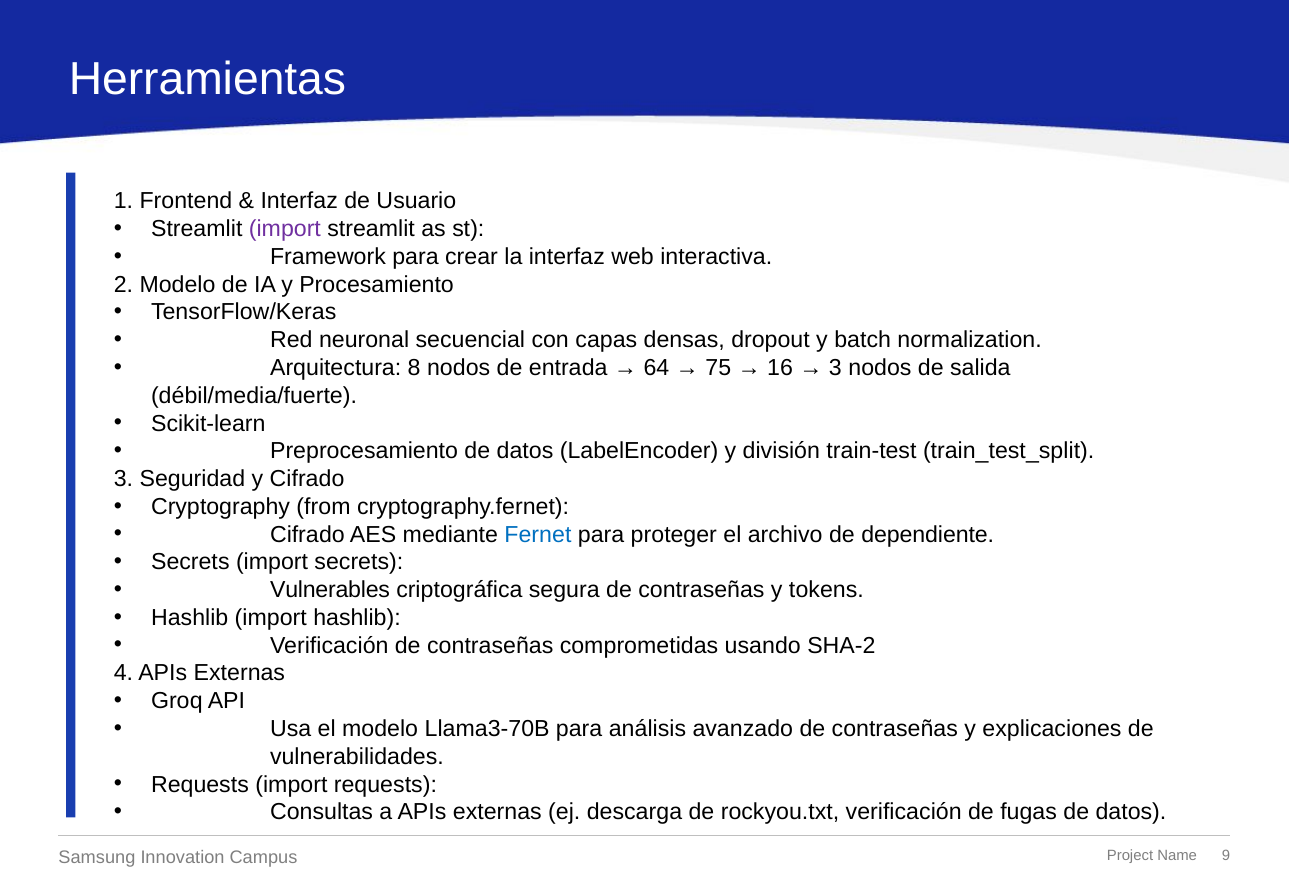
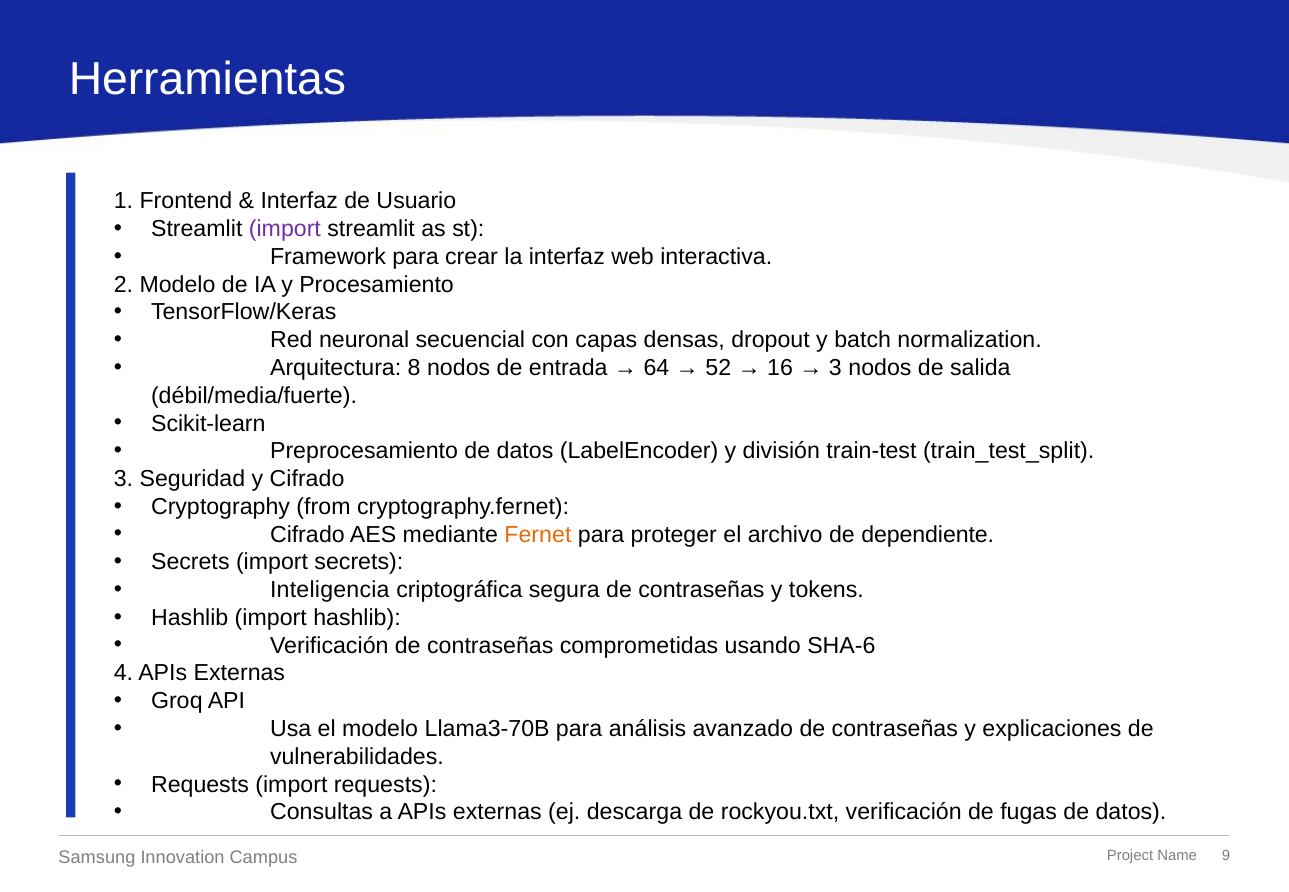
75: 75 -> 52 (718, 368)
Fernet colour: blue -> orange (538, 535)
Vulnerables: Vulnerables -> Inteligencia (330, 590)
SHA-2: SHA-2 -> SHA-6 (841, 646)
